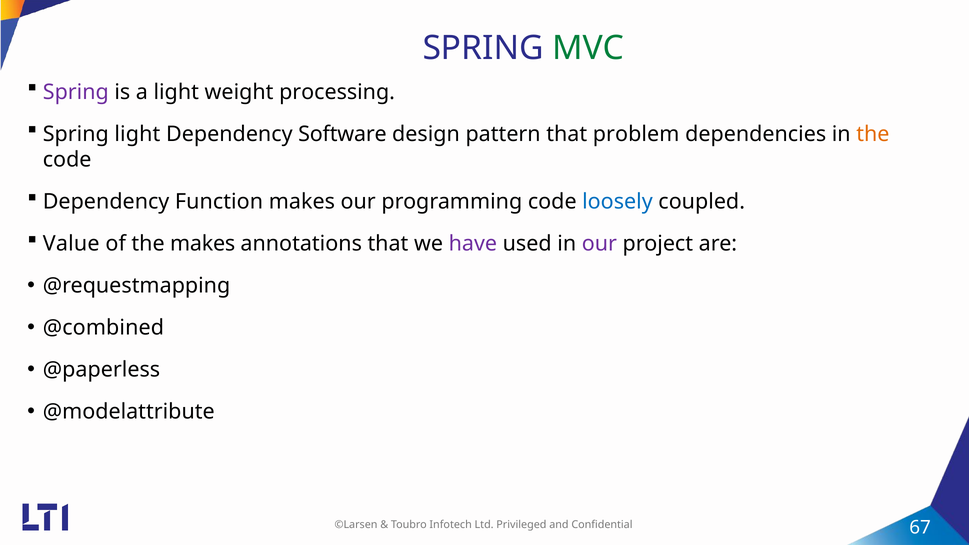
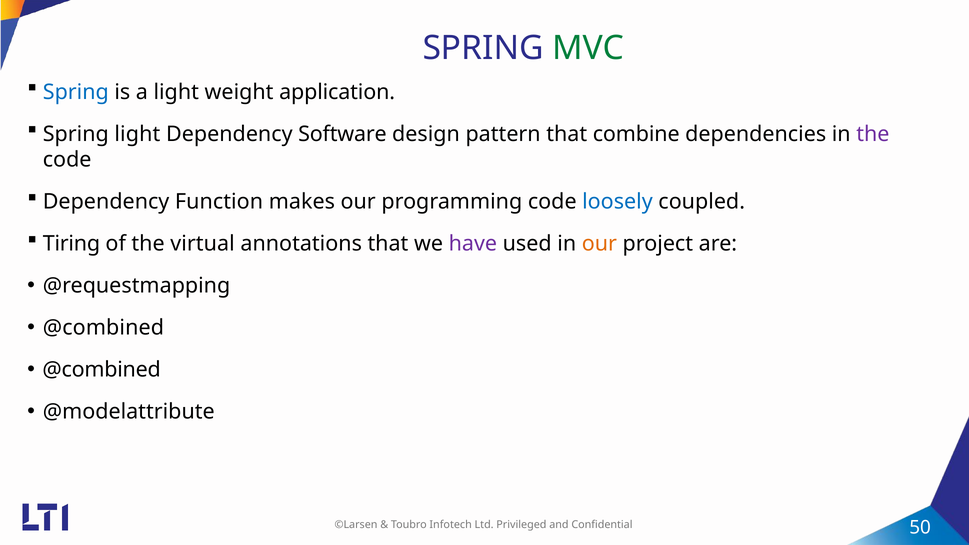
Spring colour: purple -> blue (76, 92)
processing: processing -> application (337, 92)
problem: problem -> combine (636, 134)
the colour: orange -> purple (873, 134)
Value: Value -> Tiring (71, 244)
the makes: makes -> virtual (203, 244)
our colour: purple -> orange (599, 244)
@paperless: @paperless -> @combined (102, 370)
67: 67 -> 50 (920, 527)
